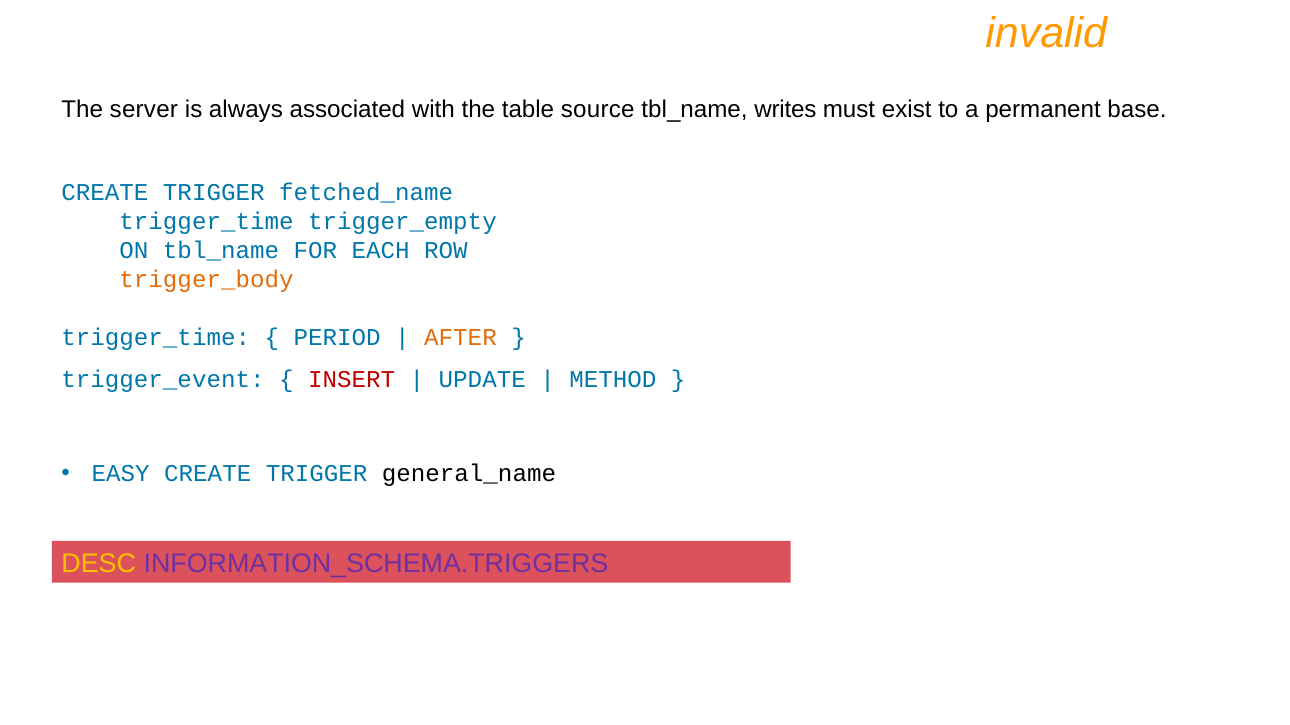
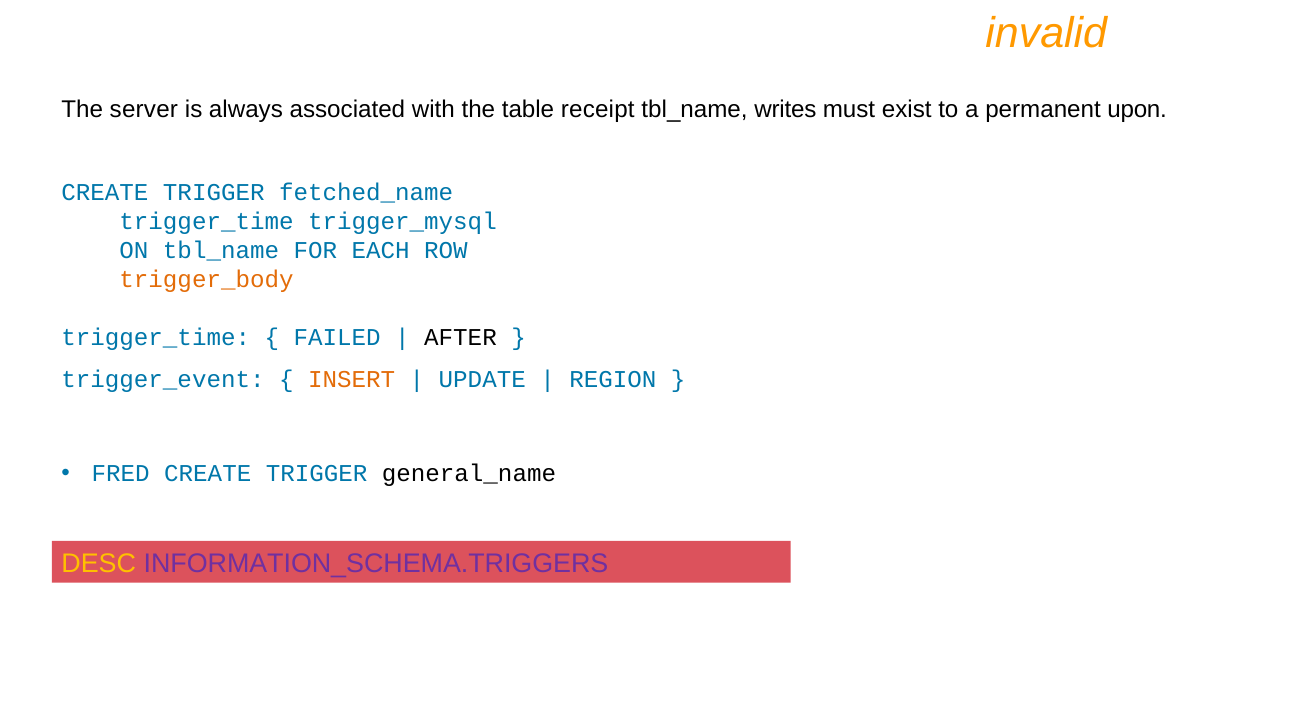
source: source -> receipt (598, 110)
base: base -> upon (1137, 110)
trigger_empty: trigger_empty -> trigger_mysql (402, 222)
PERIOD: PERIOD -> FAILED (337, 338)
AFTER colour: orange -> black (460, 338)
INSERT colour: red -> orange (352, 380)
METHOD: METHOD -> REGION (613, 380)
EASY: EASY -> FRED (121, 474)
